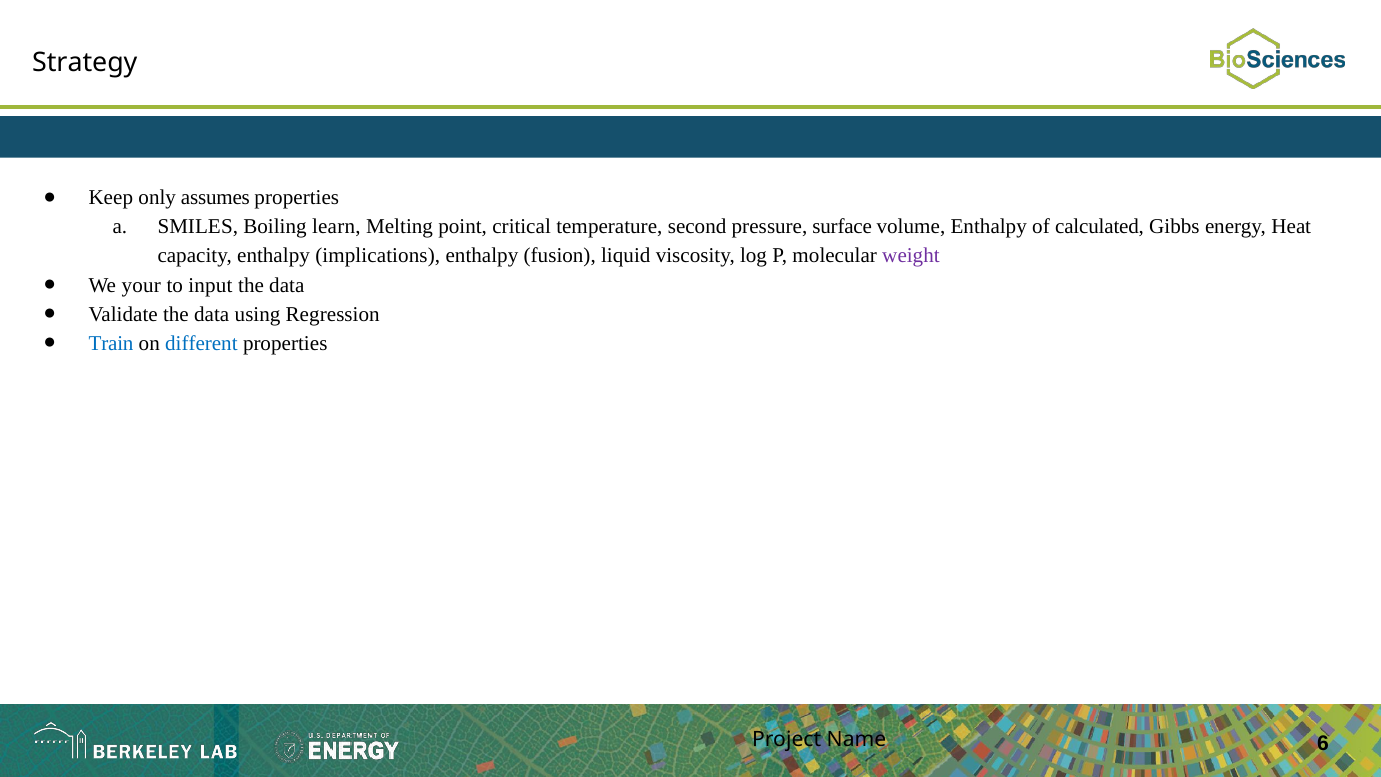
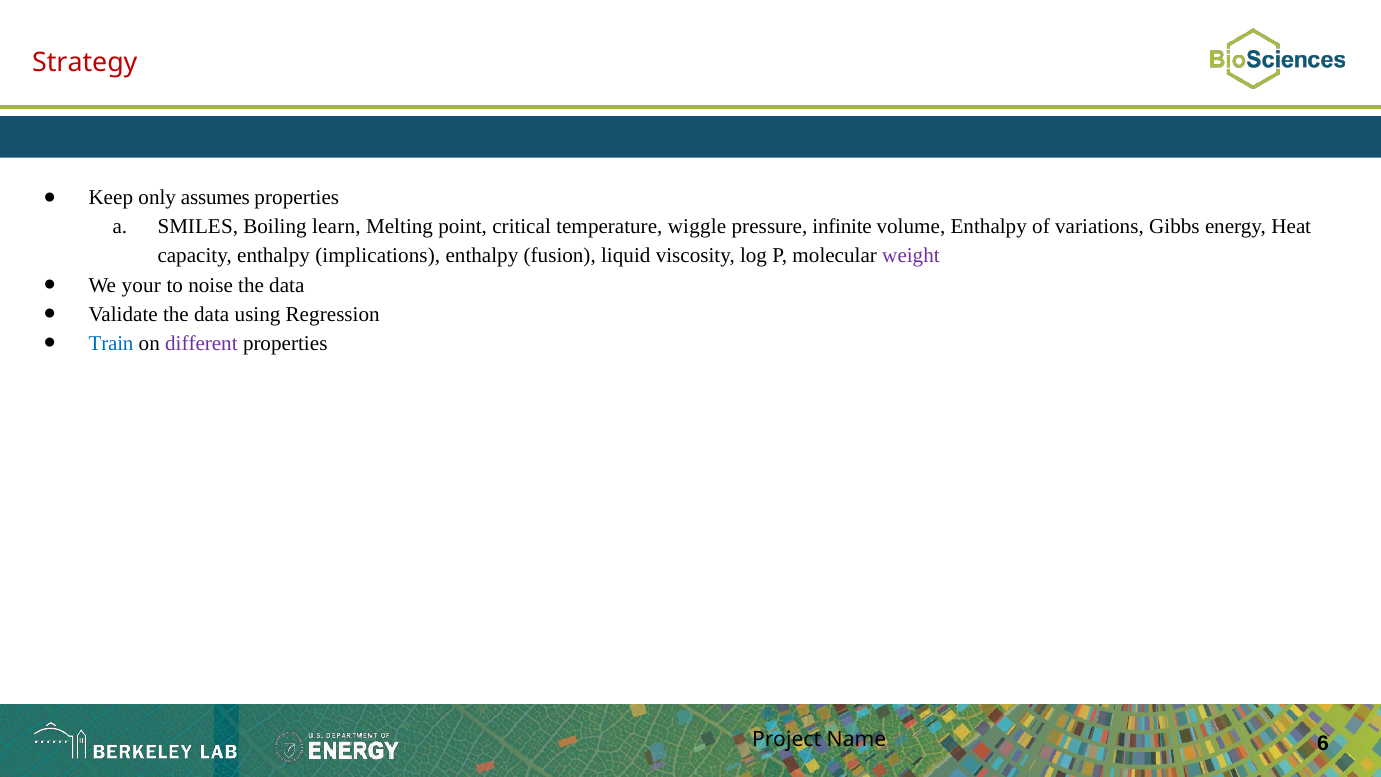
Strategy colour: black -> red (85, 63)
second: second -> wiggle (697, 227)
surface: surface -> infinite (842, 227)
calculated: calculated -> variations (1099, 227)
input: input -> noise (211, 285)
different colour: blue -> purple (201, 343)
